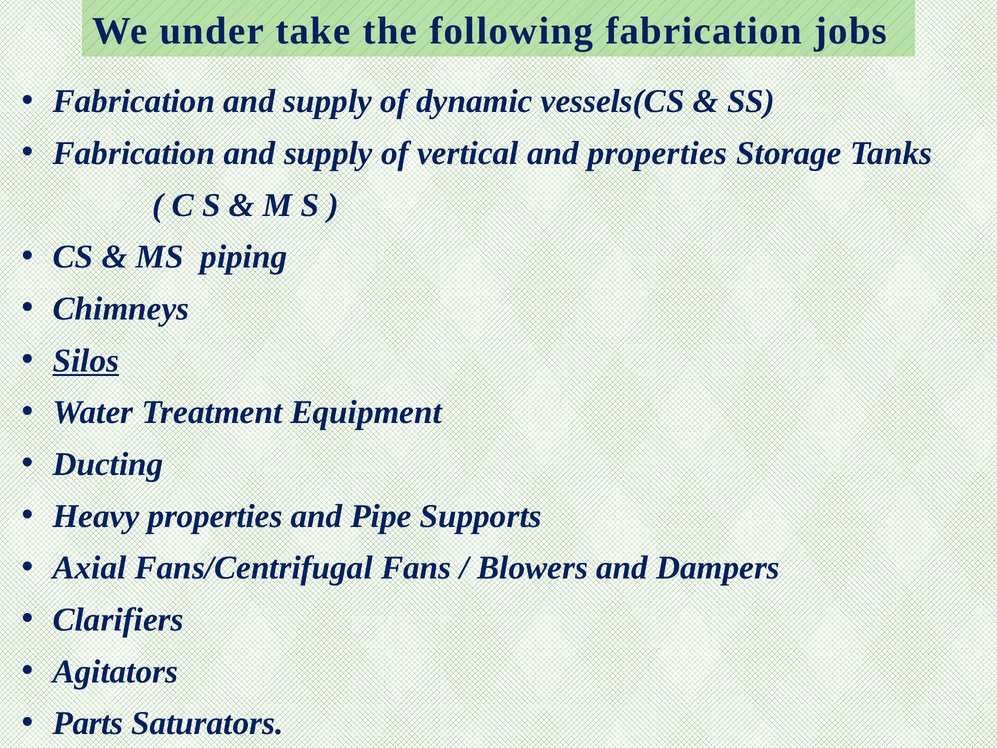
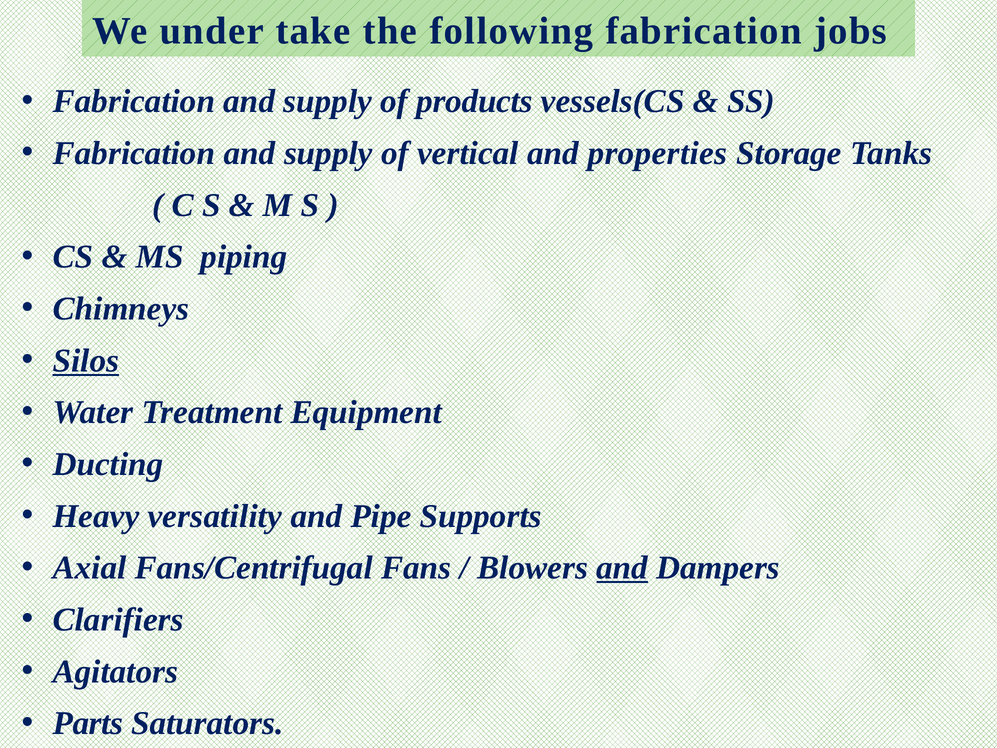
dynamic: dynamic -> products (475, 101)
Heavy properties: properties -> versatility (215, 516)
and underline: none -> present (622, 568)
